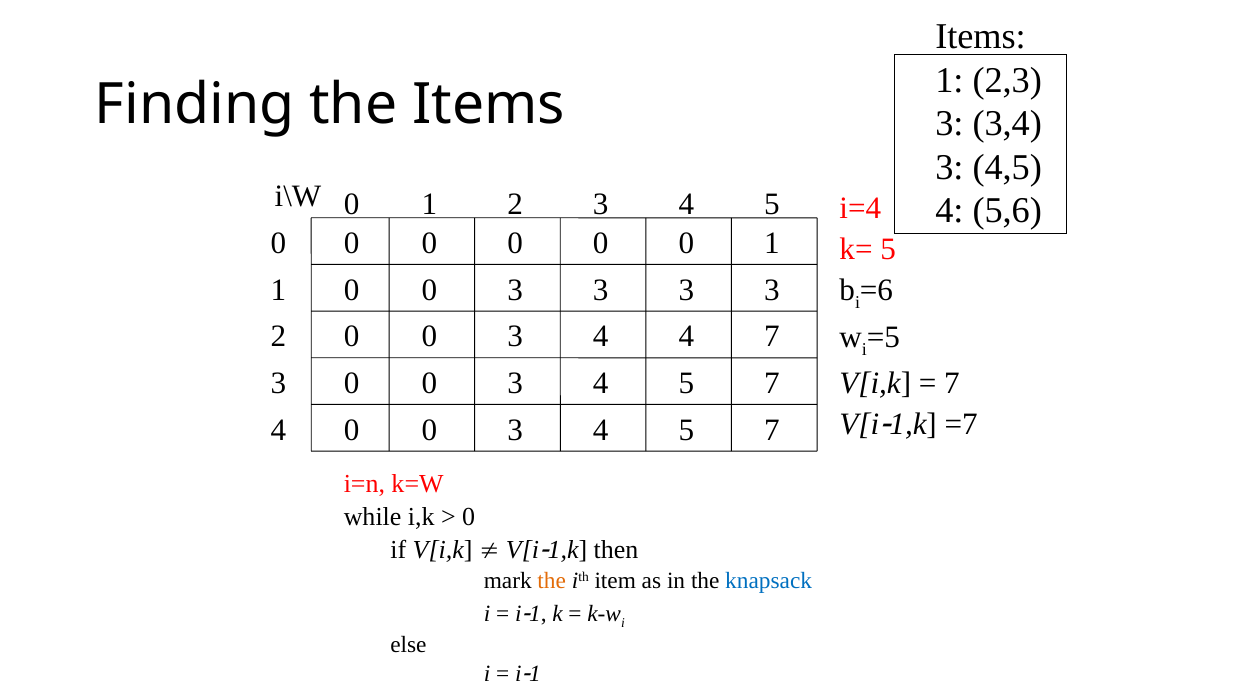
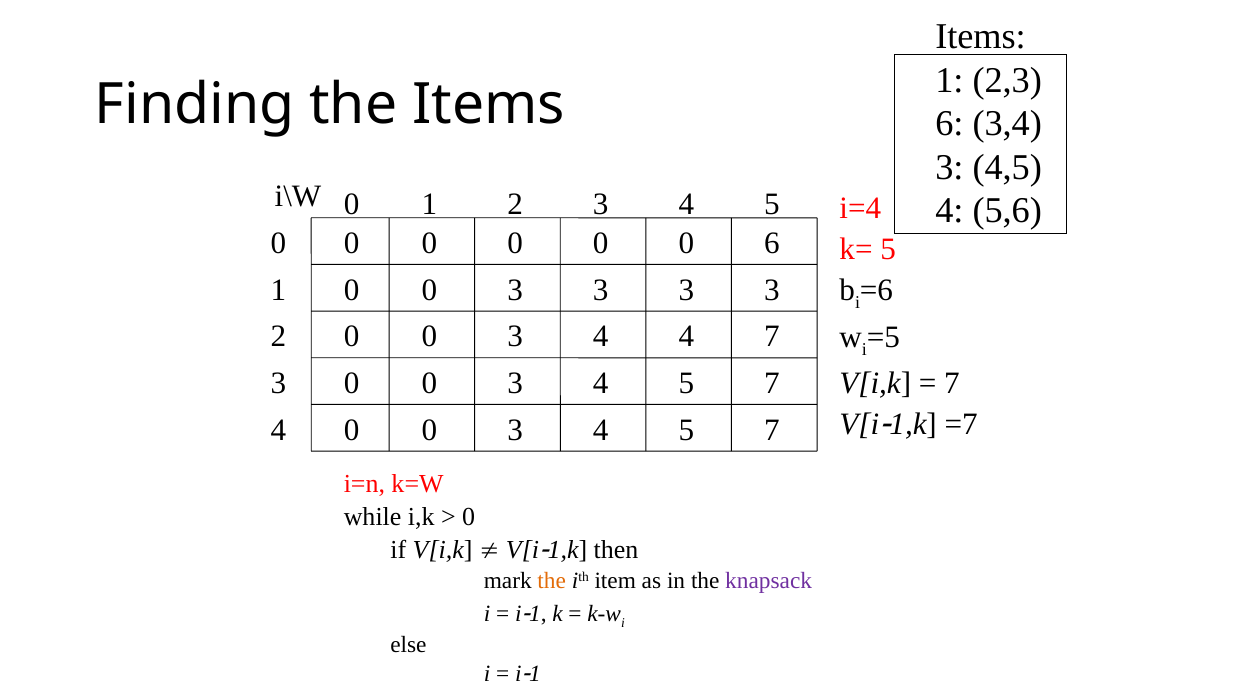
3: 3 -> 6 (949, 124)
0 0 0 1: 1 -> 6 (772, 243)
knapsack colour: blue -> purple (769, 581)
